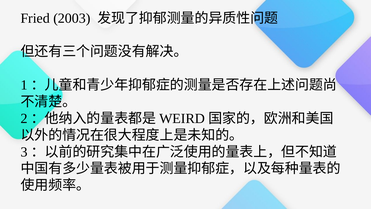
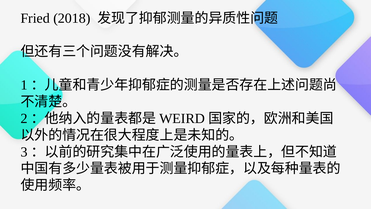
2003: 2003 -> 2018 (72, 18)
